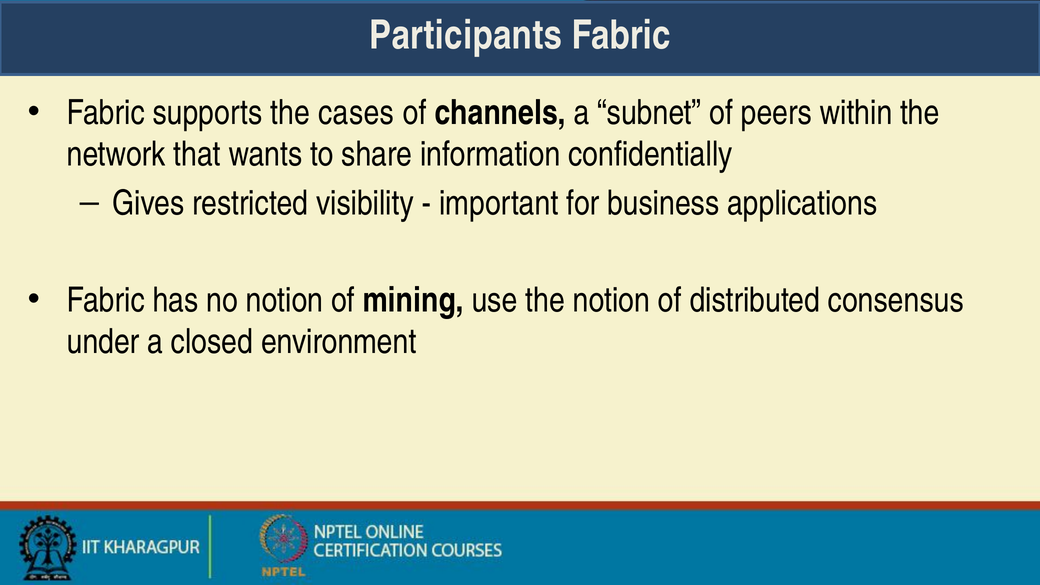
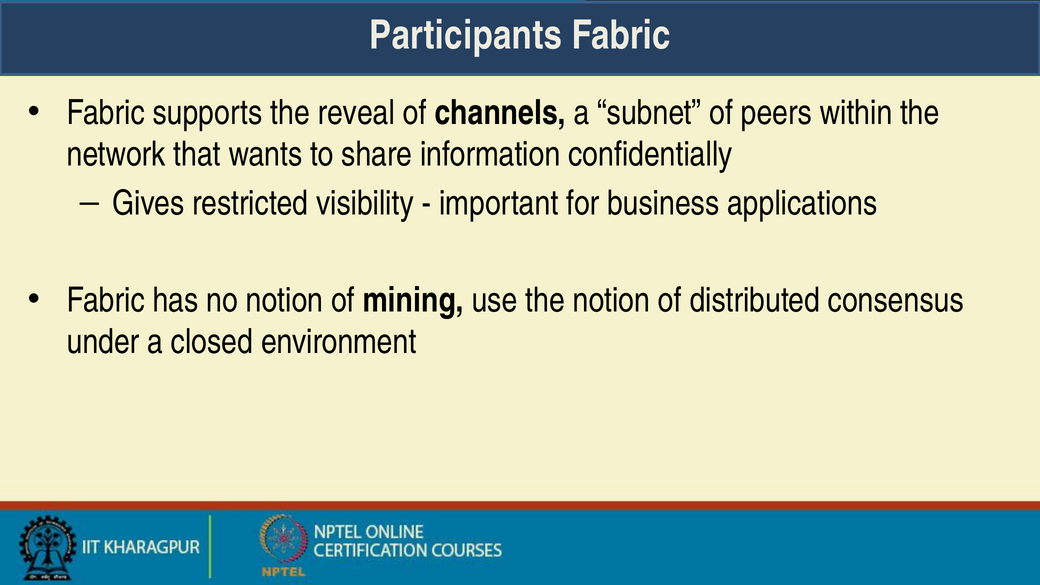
cases: cases -> reveal (356, 113)
